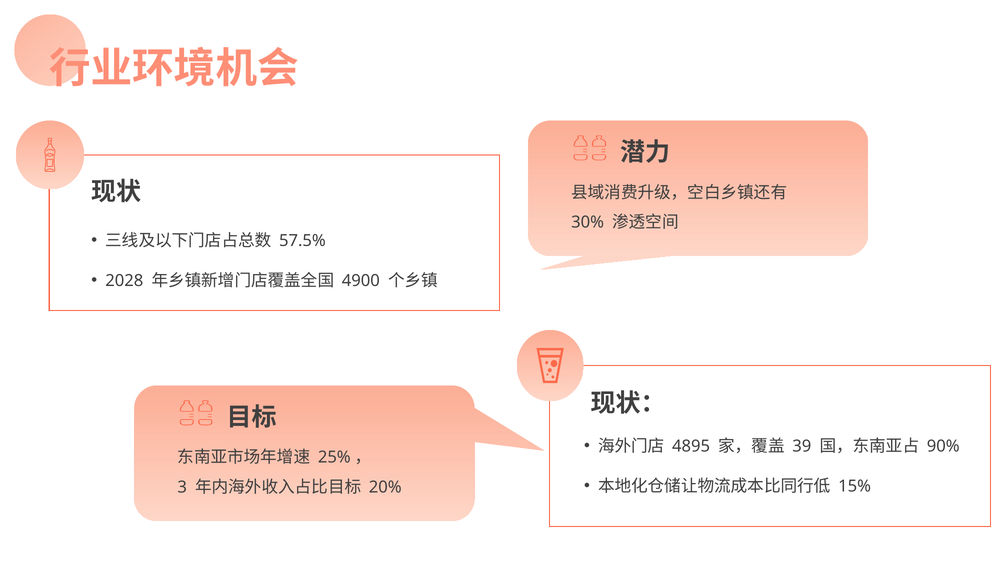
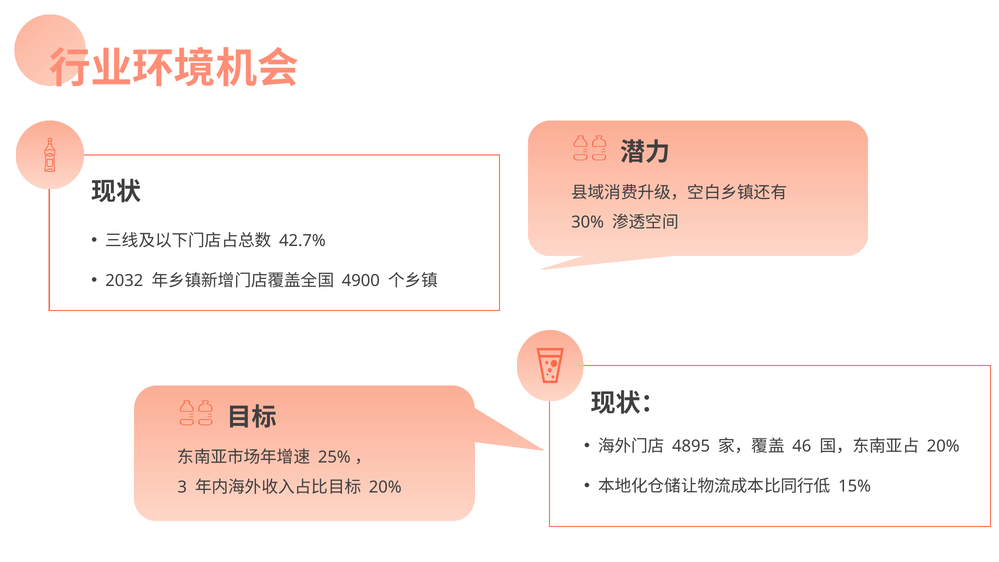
57.5%: 57.5% -> 42.7% (302, 241)
2028: 2028 -> 2032 (124, 281)
39: 39 -> 46 (802, 446)
90%: 90% -> 20% (943, 446)
